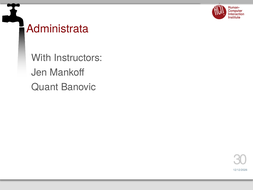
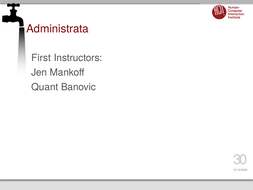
With: With -> First (41, 58)
